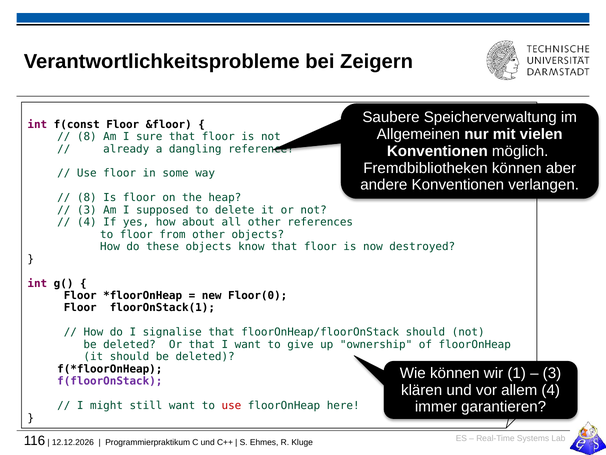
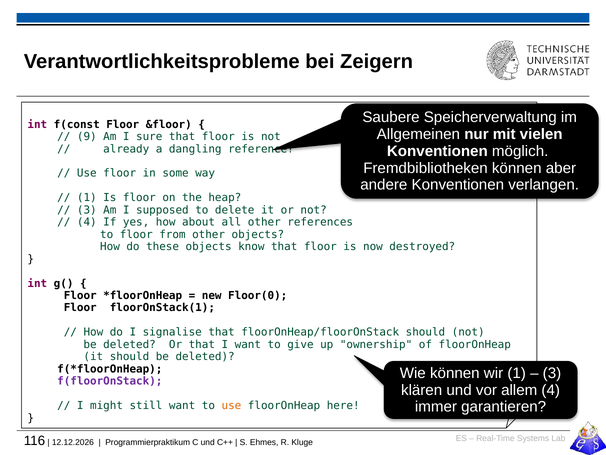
8: 8 -> 9 (87, 137)
8: 8 -> 1 (87, 198)
use colour: red -> orange (231, 405)
